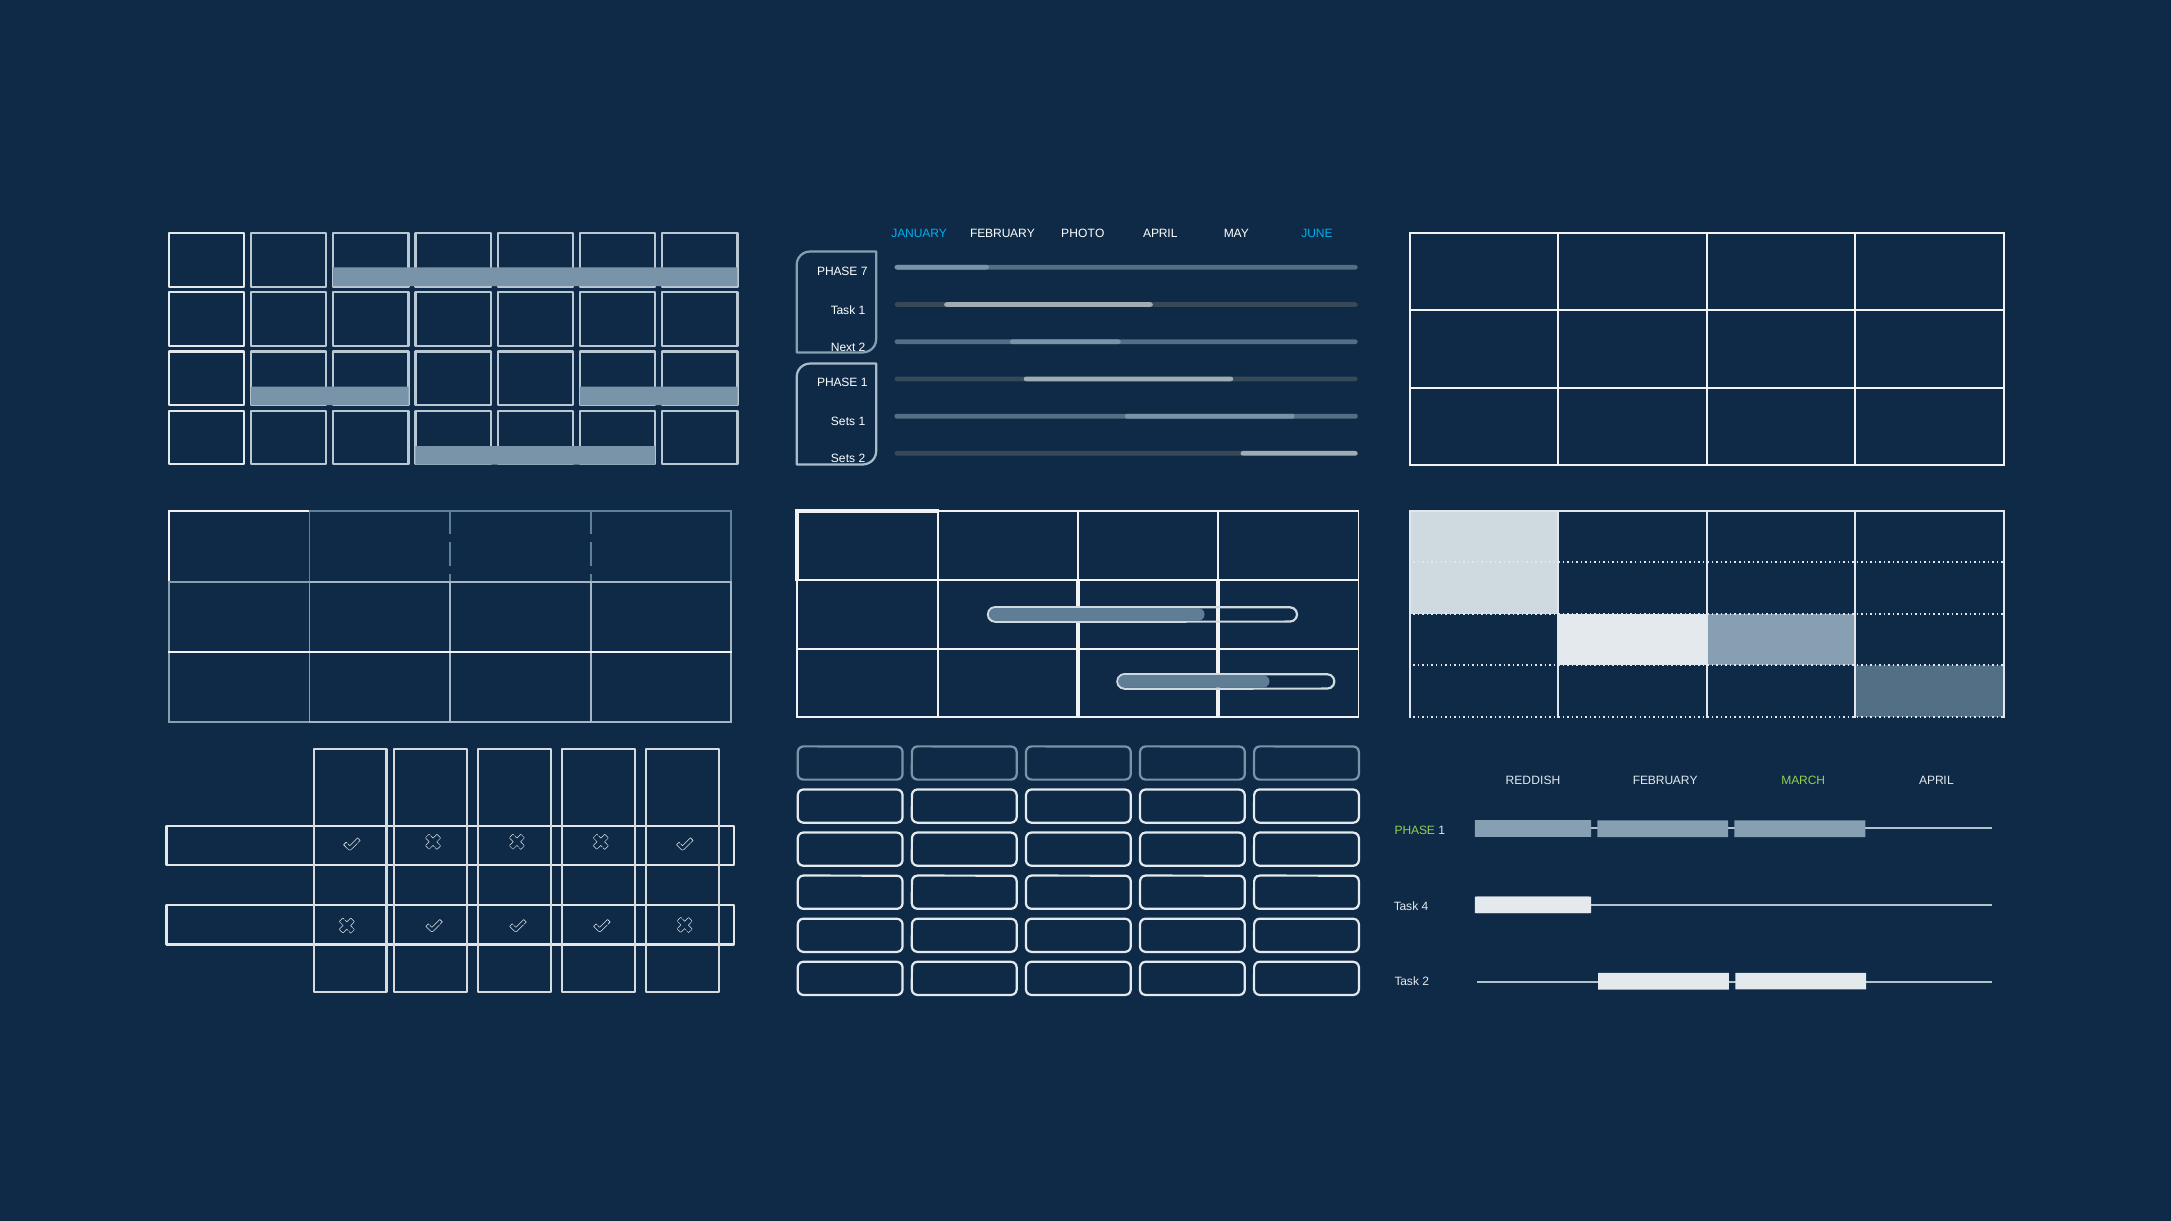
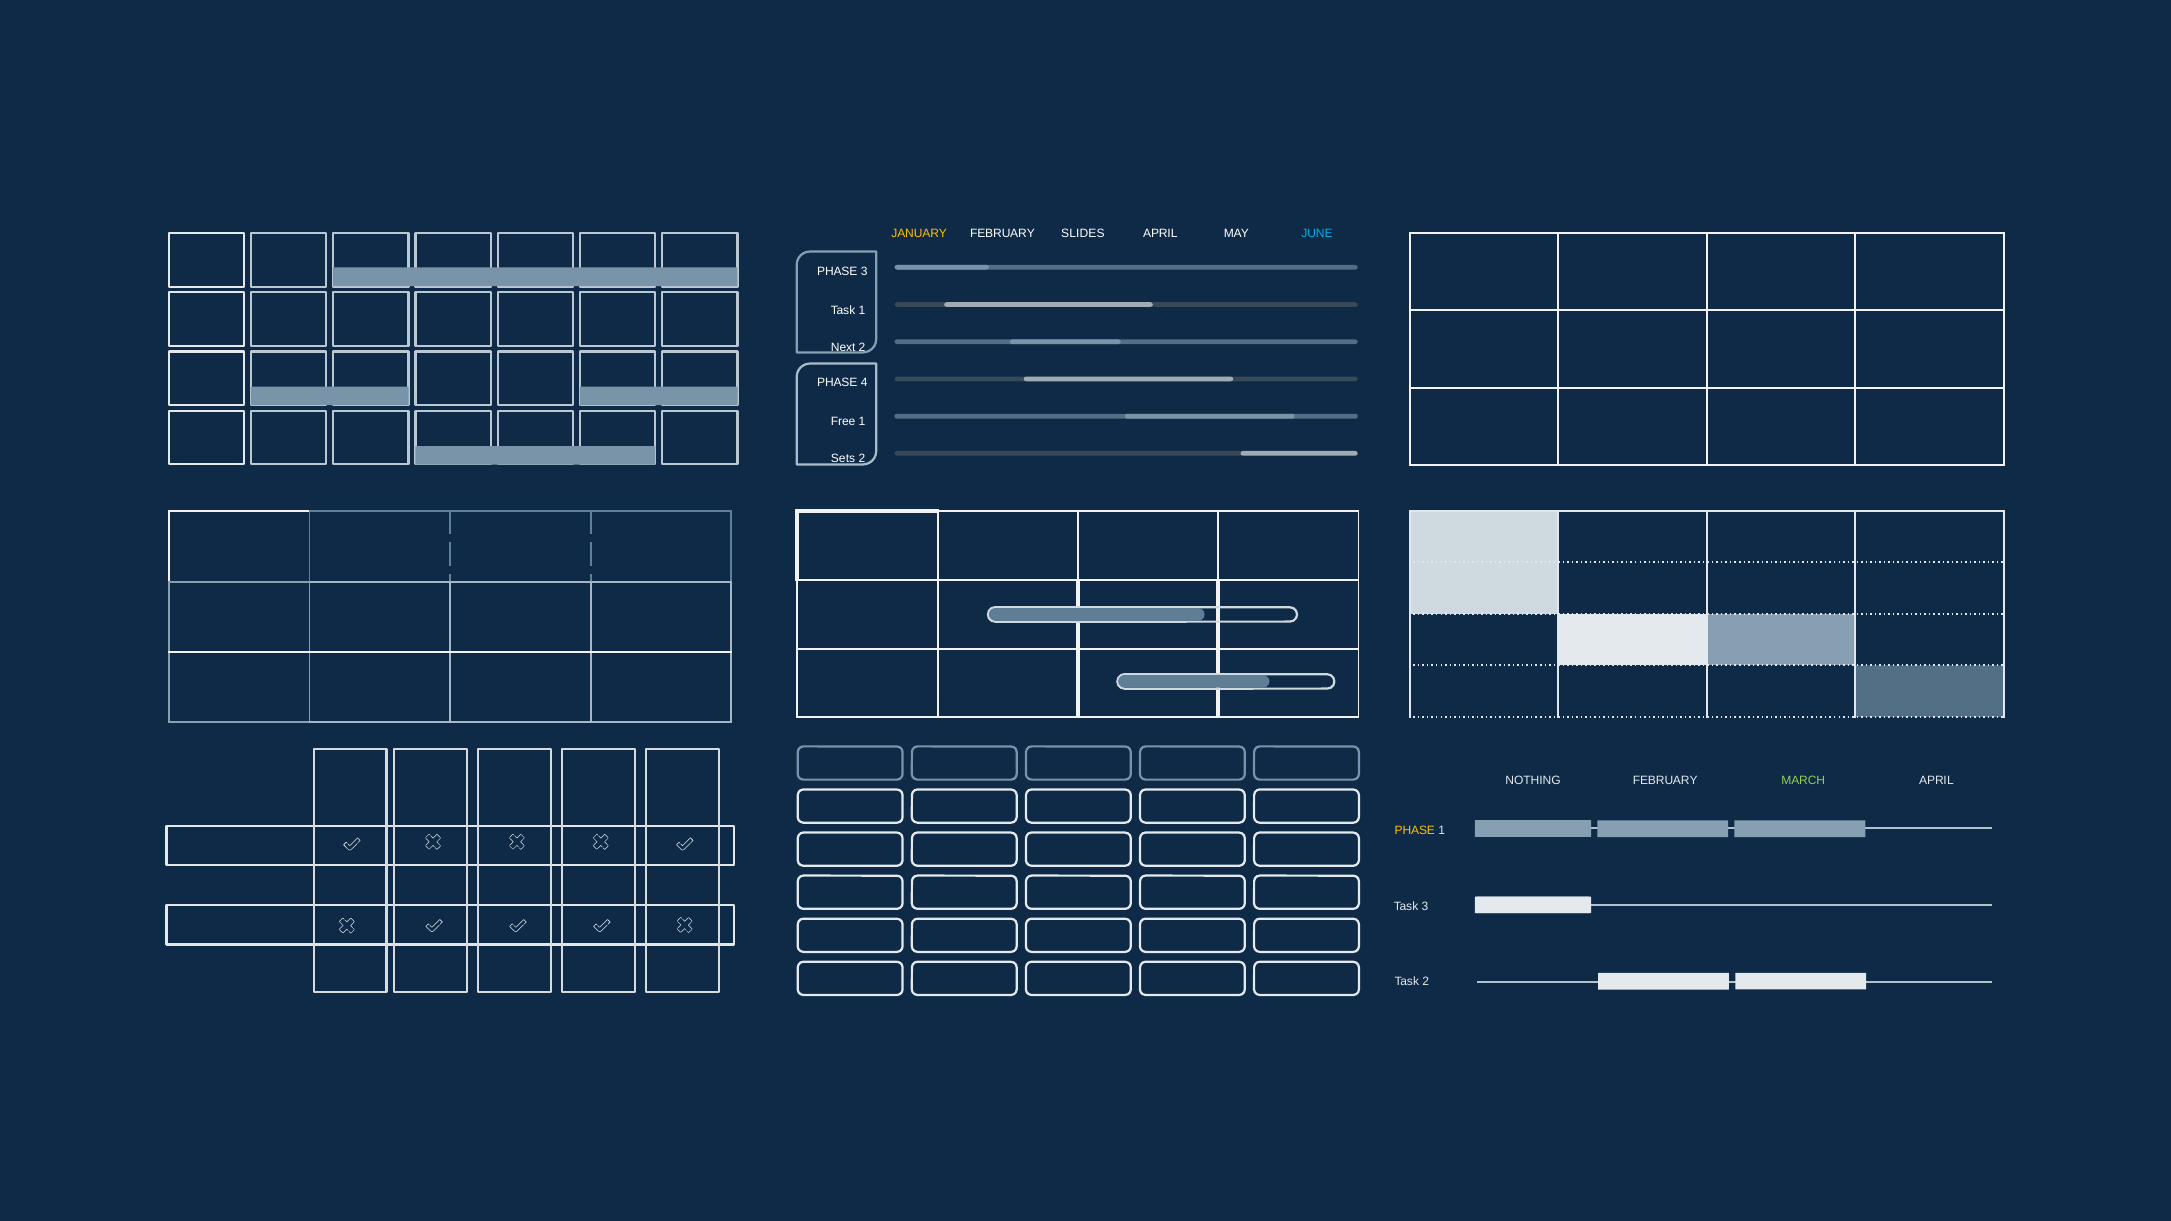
JANUARY colour: light blue -> yellow (919, 234)
PHOTO: PHOTO -> SLIDES (1083, 234)
PHASE 7: 7 -> 3 (864, 272)
1: 1 -> 4 (864, 382)
Sets: Sets -> Free (843, 422)
REDDISH: REDDISH -> NOTHING (1533, 781)
PHASE colour: light green -> yellow (1415, 831)
Task 4: 4 -> 3 (1425, 907)
